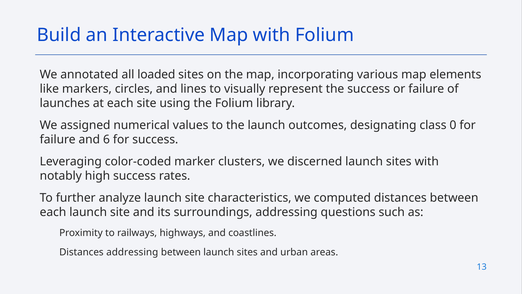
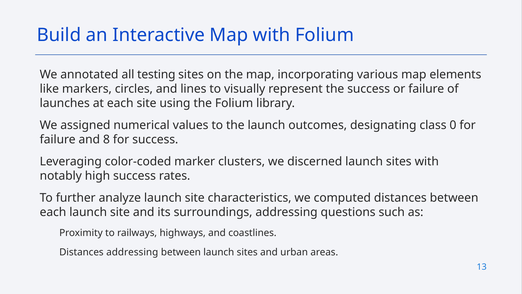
loaded: loaded -> testing (156, 74)
6: 6 -> 8 (106, 139)
